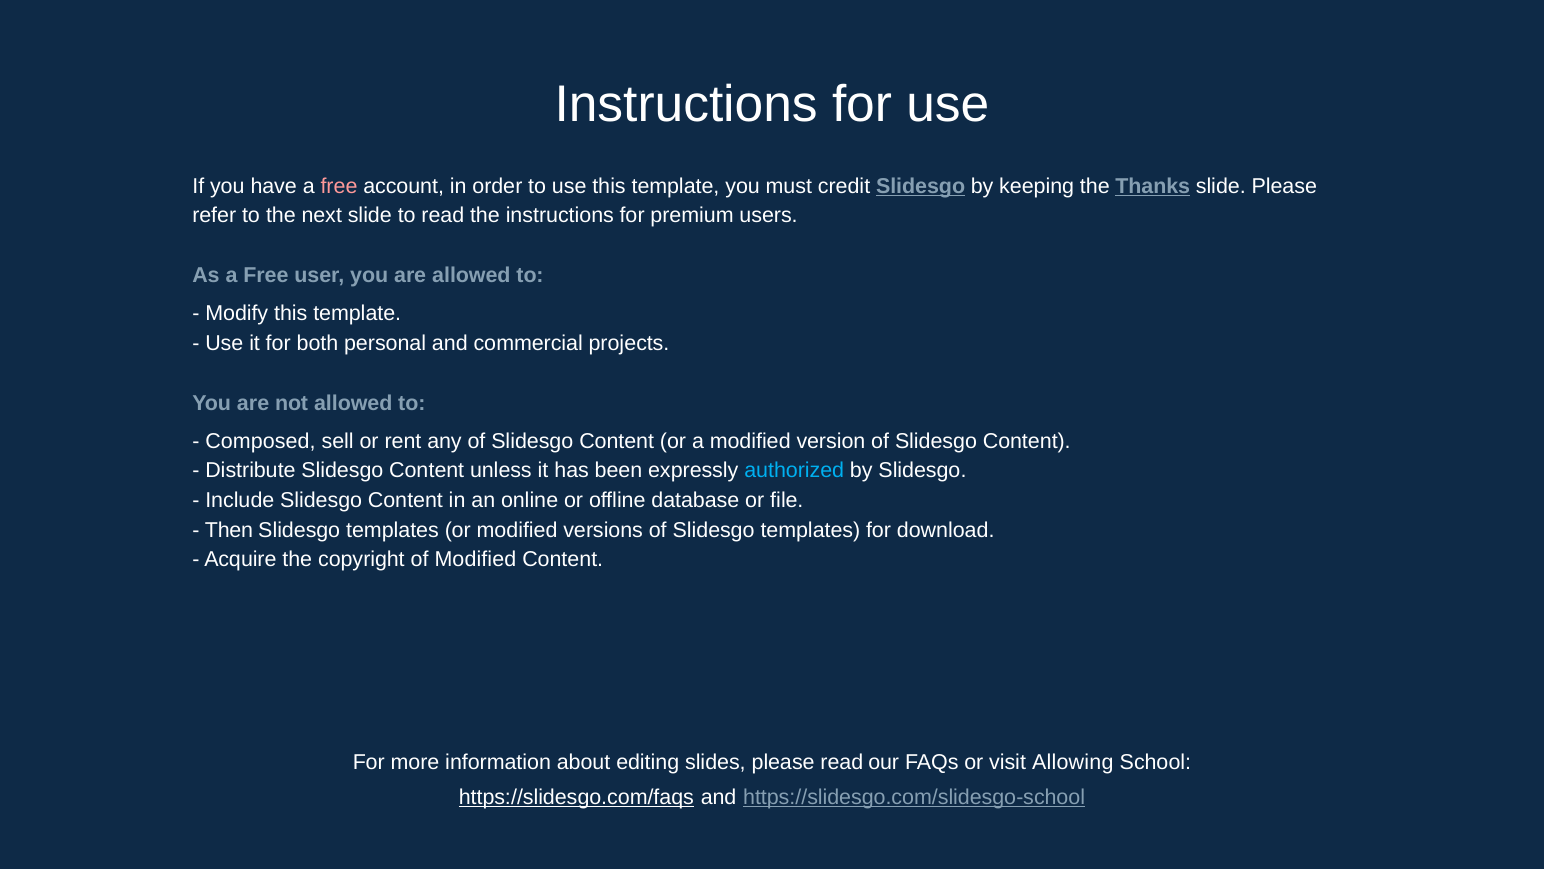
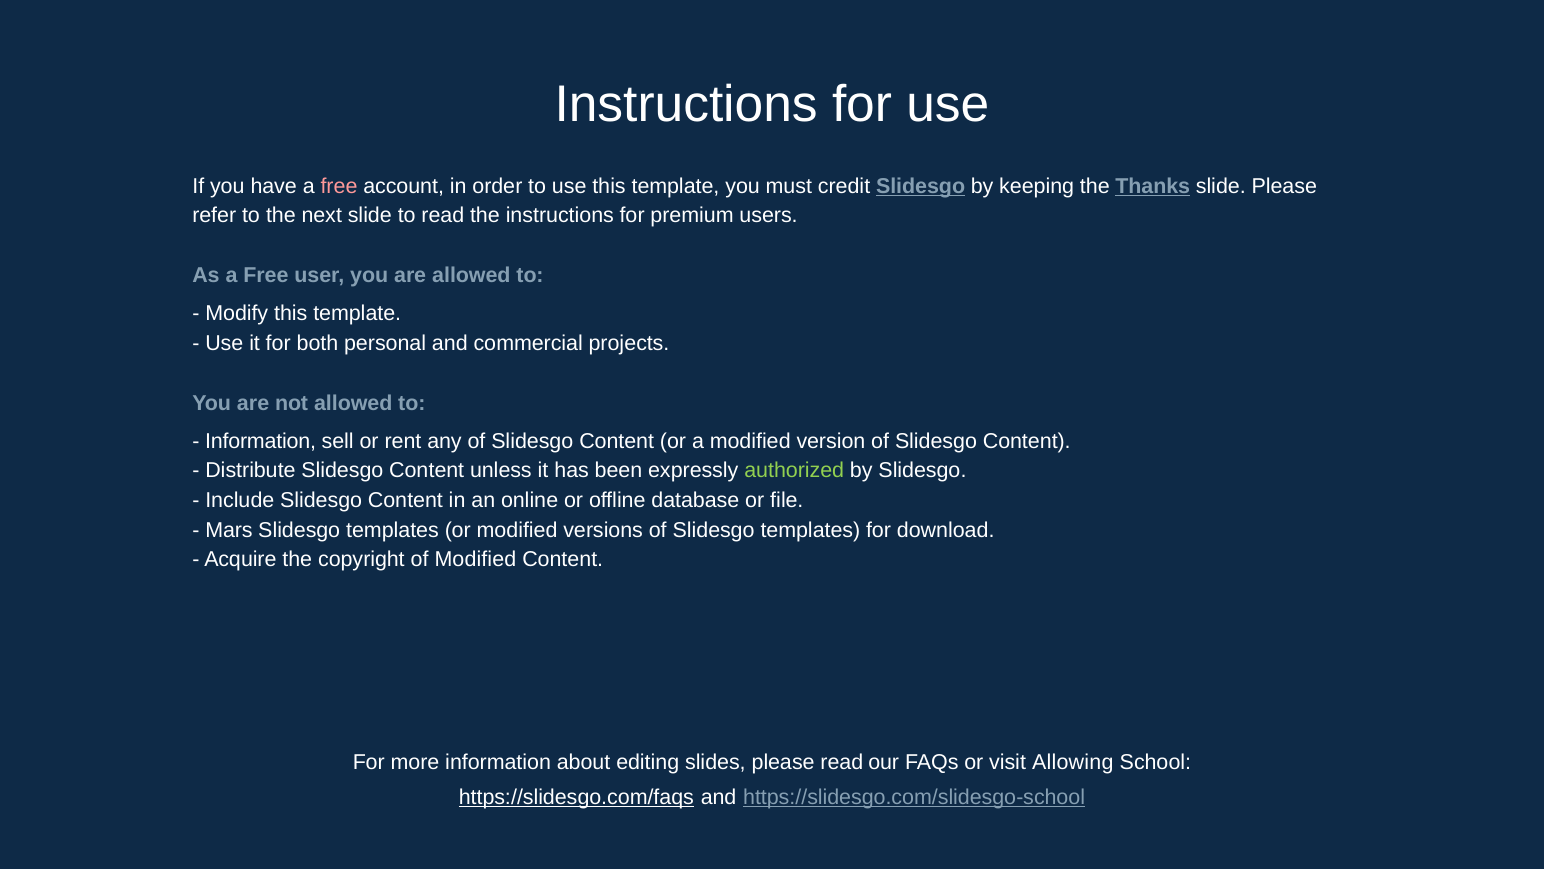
Composed: Composed -> Information (261, 441)
authorized colour: light blue -> light green (794, 471)
Then: Then -> Mars (229, 530)
